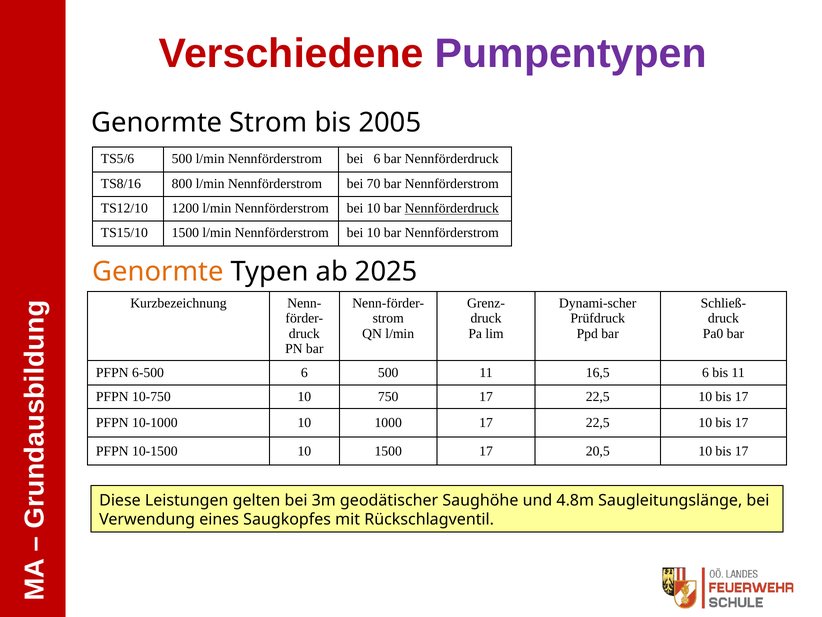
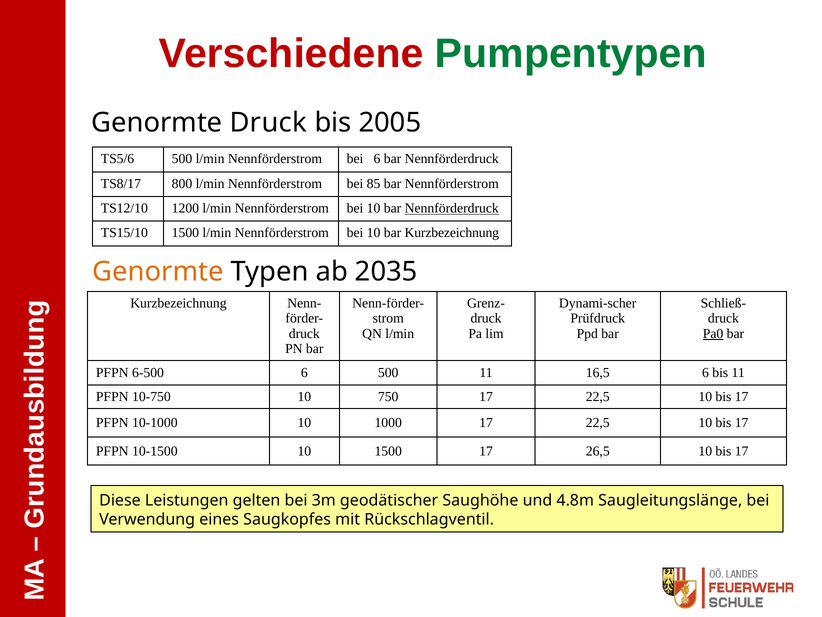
Pumpentypen colour: purple -> green (571, 54)
Genormte Strom: Strom -> Druck (268, 123)
TS8/16: TS8/16 -> TS8/17 (121, 183)
70: 70 -> 85 (374, 183)
10 bar Nennförderstrom: Nennförderstrom -> Kurzbezeichnung (452, 233)
2025: 2025 -> 2035 (386, 271)
Pa0 underline: none -> present (713, 333)
20,5: 20,5 -> 26,5 (598, 451)
